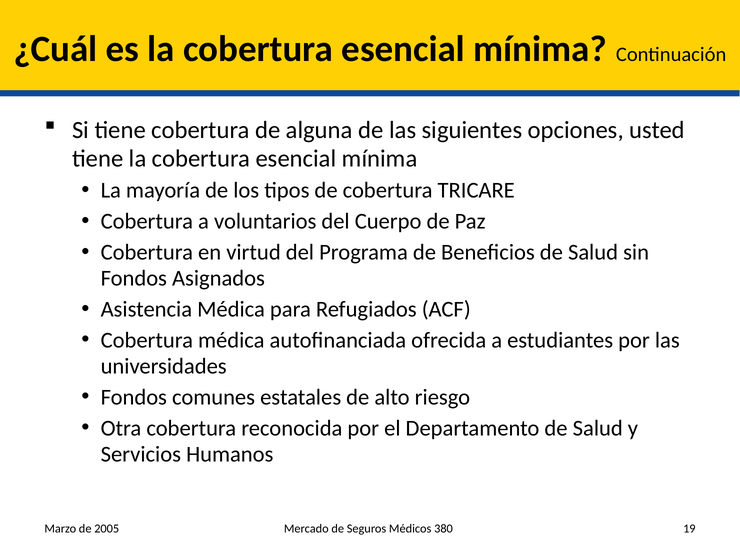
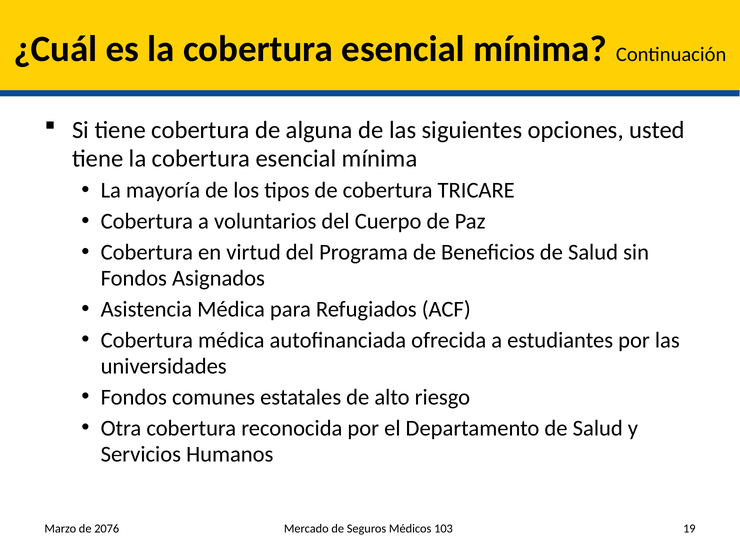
2005: 2005 -> 2076 (107, 529)
380: 380 -> 103 (444, 529)
